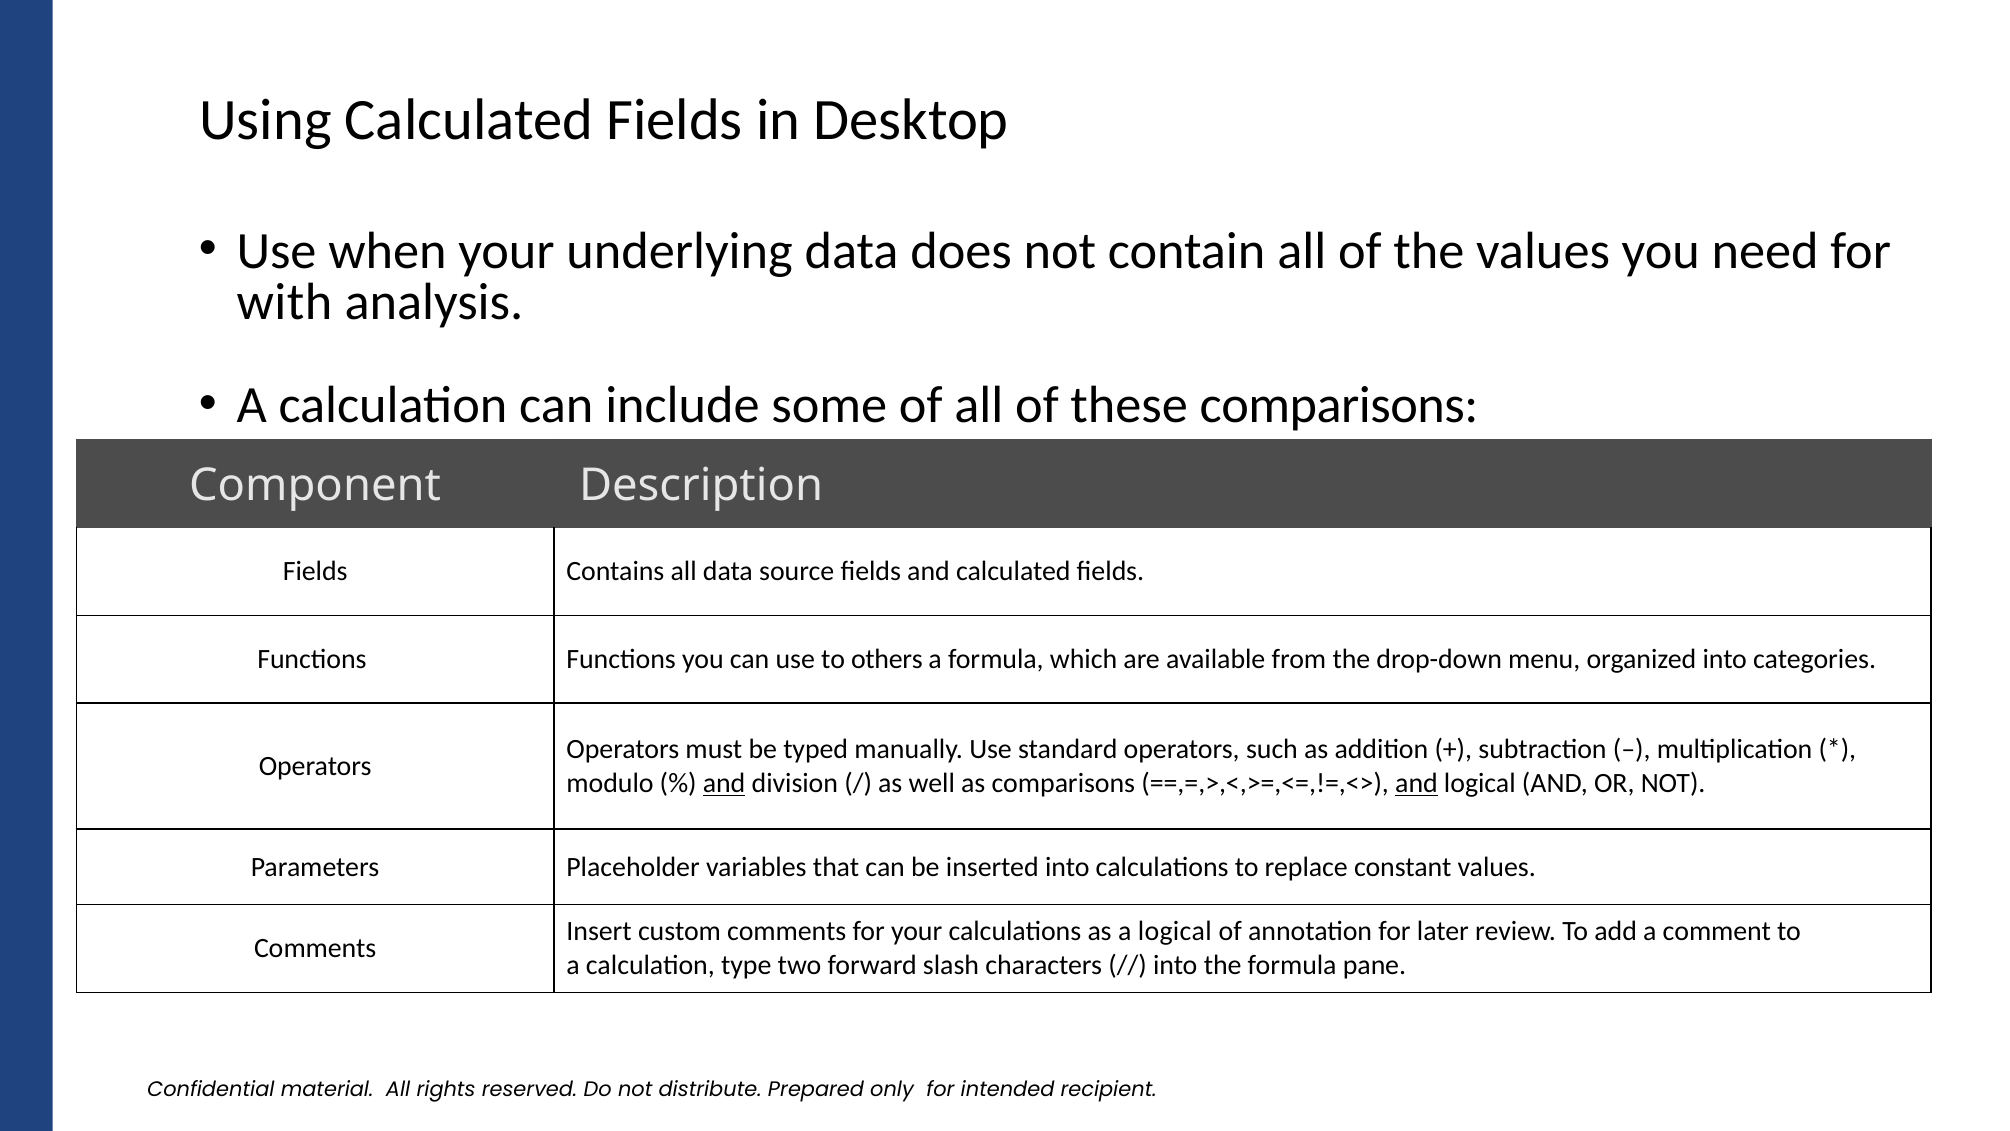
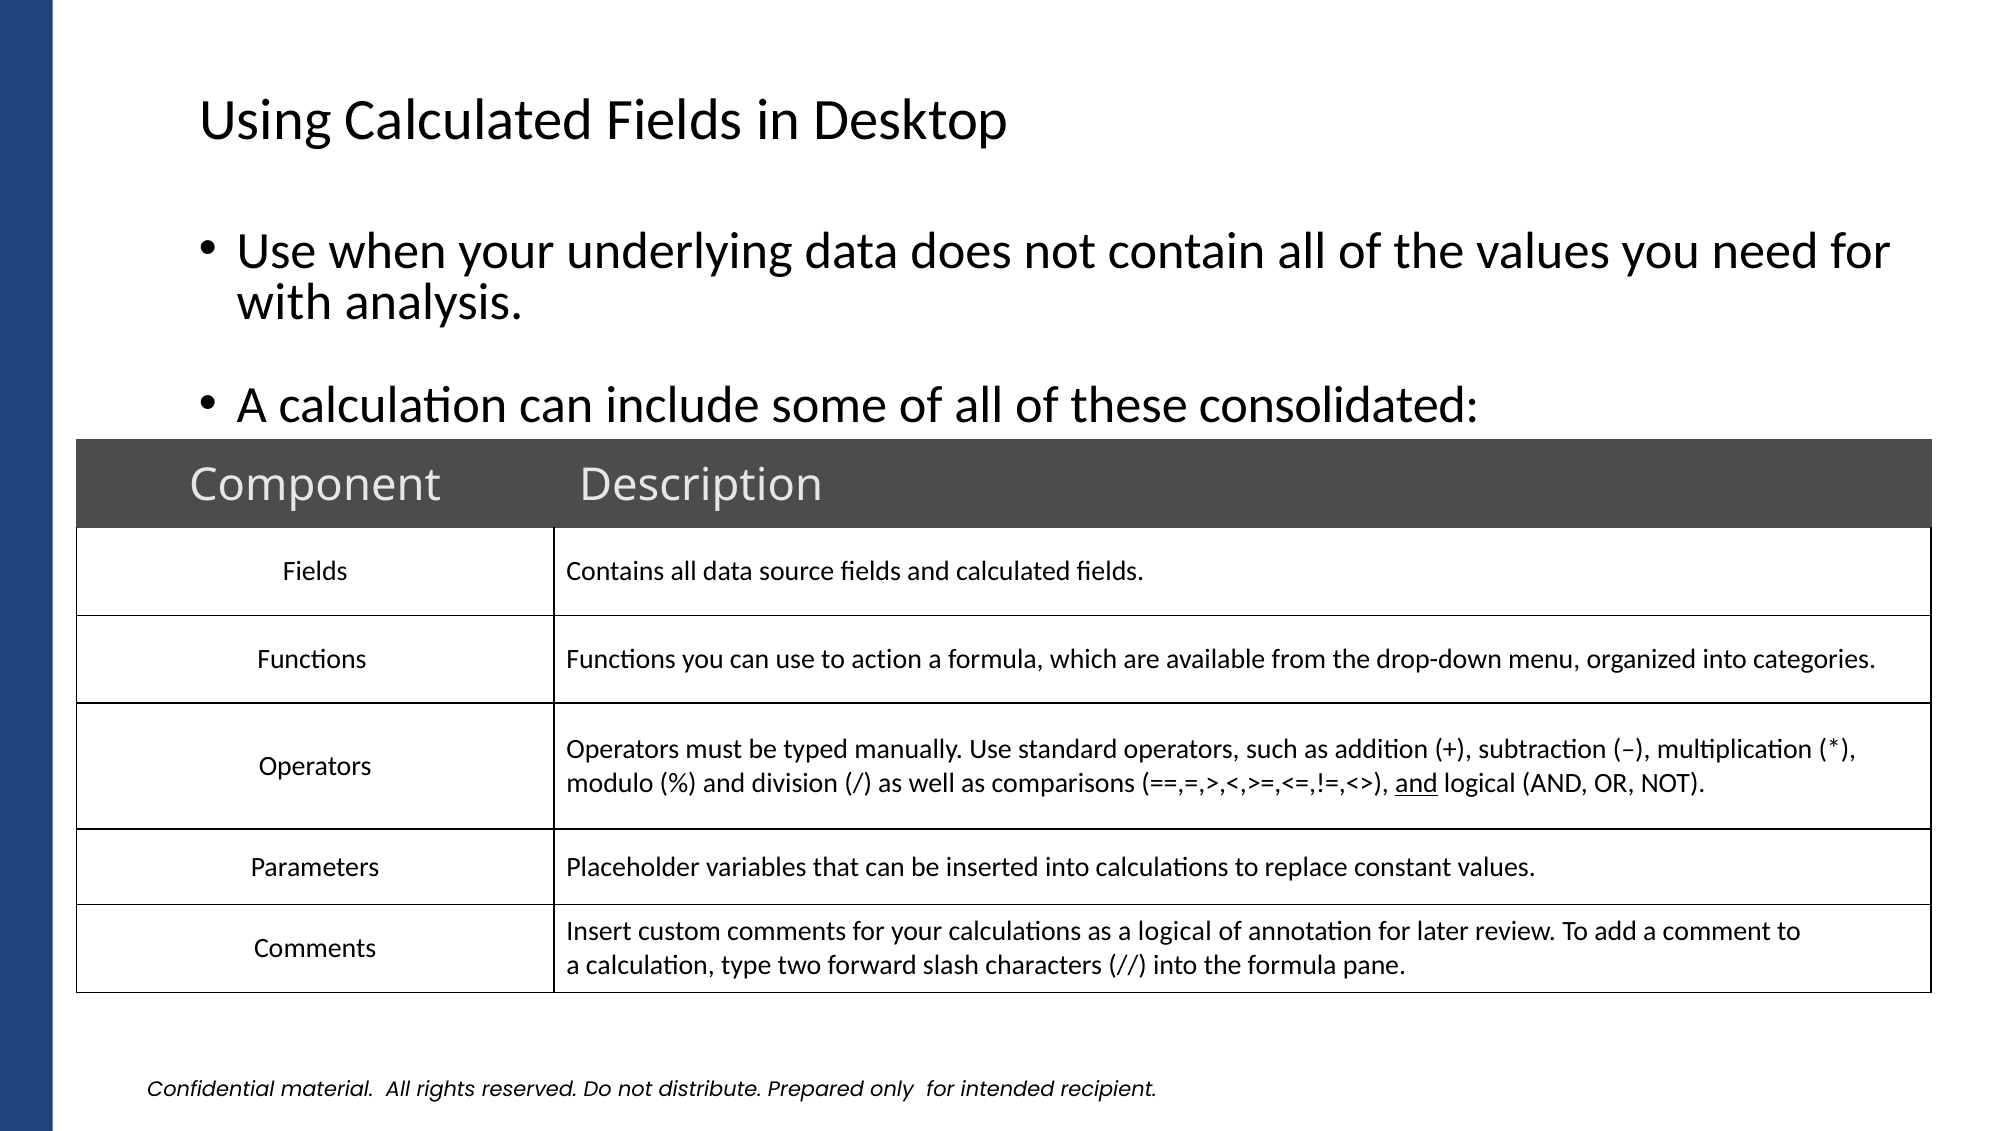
these comparisons: comparisons -> consolidated (1339, 405)
others: others -> action (887, 659)
and underline: present -> none (724, 783)
